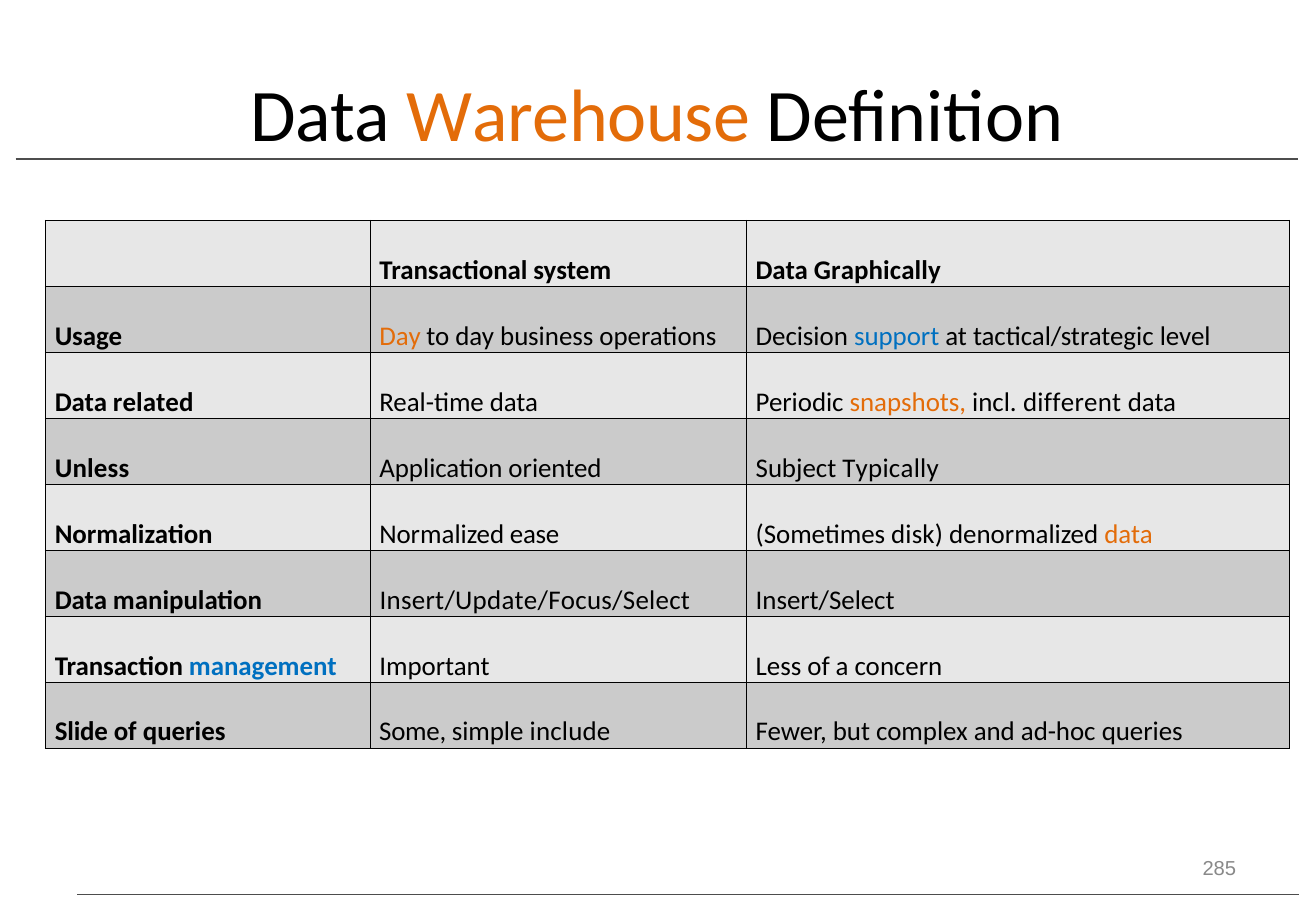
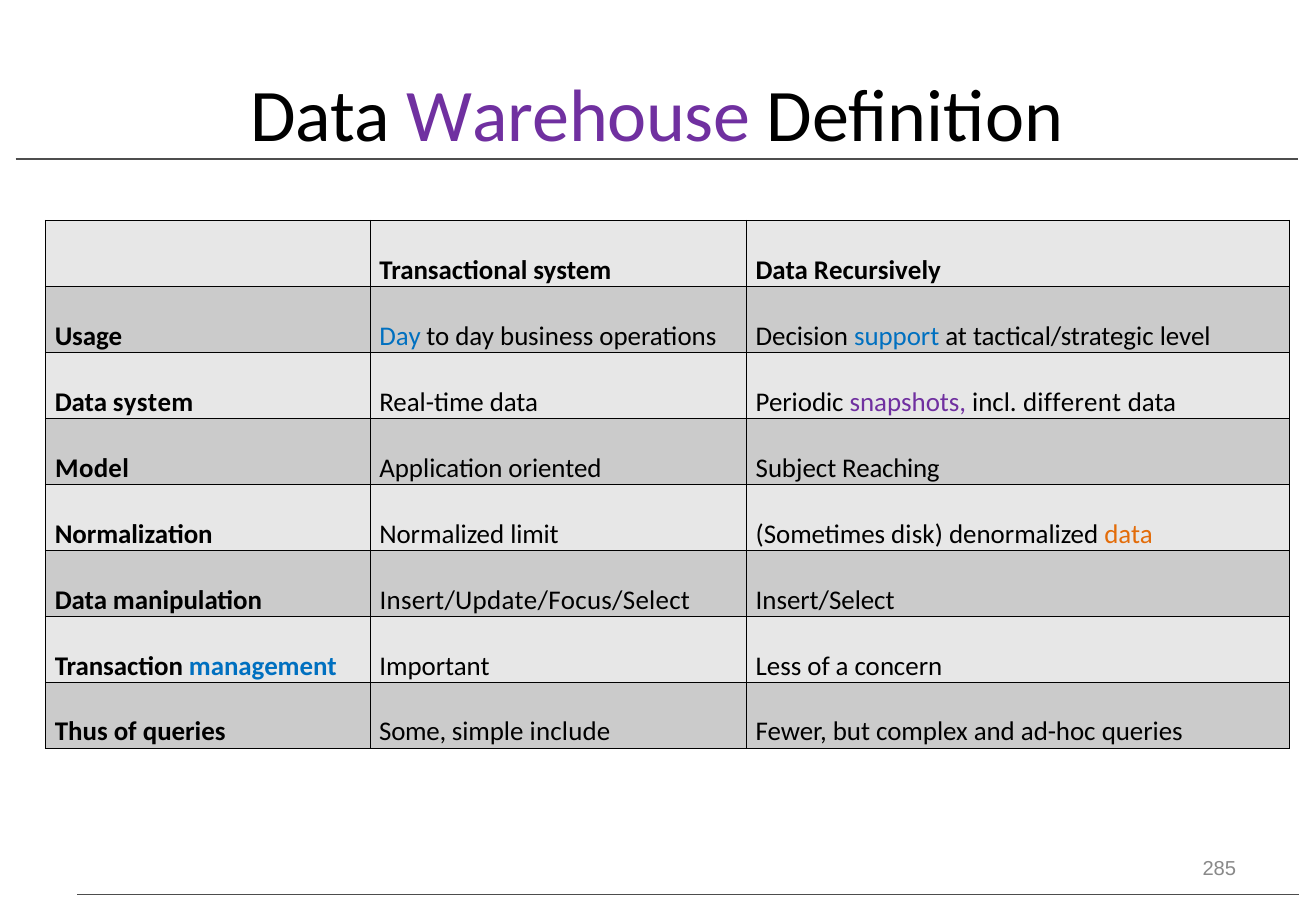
Warehouse colour: orange -> purple (578, 117)
Graphically: Graphically -> Recursively (877, 270)
Day colour: orange -> blue (400, 336)
Data related: related -> system (153, 402)
snapshots colour: orange -> purple (908, 402)
Unless: Unless -> Model (92, 468)
Typically: Typically -> Reaching (891, 468)
ease: ease -> limit (535, 534)
Slide: Slide -> Thus (81, 732)
